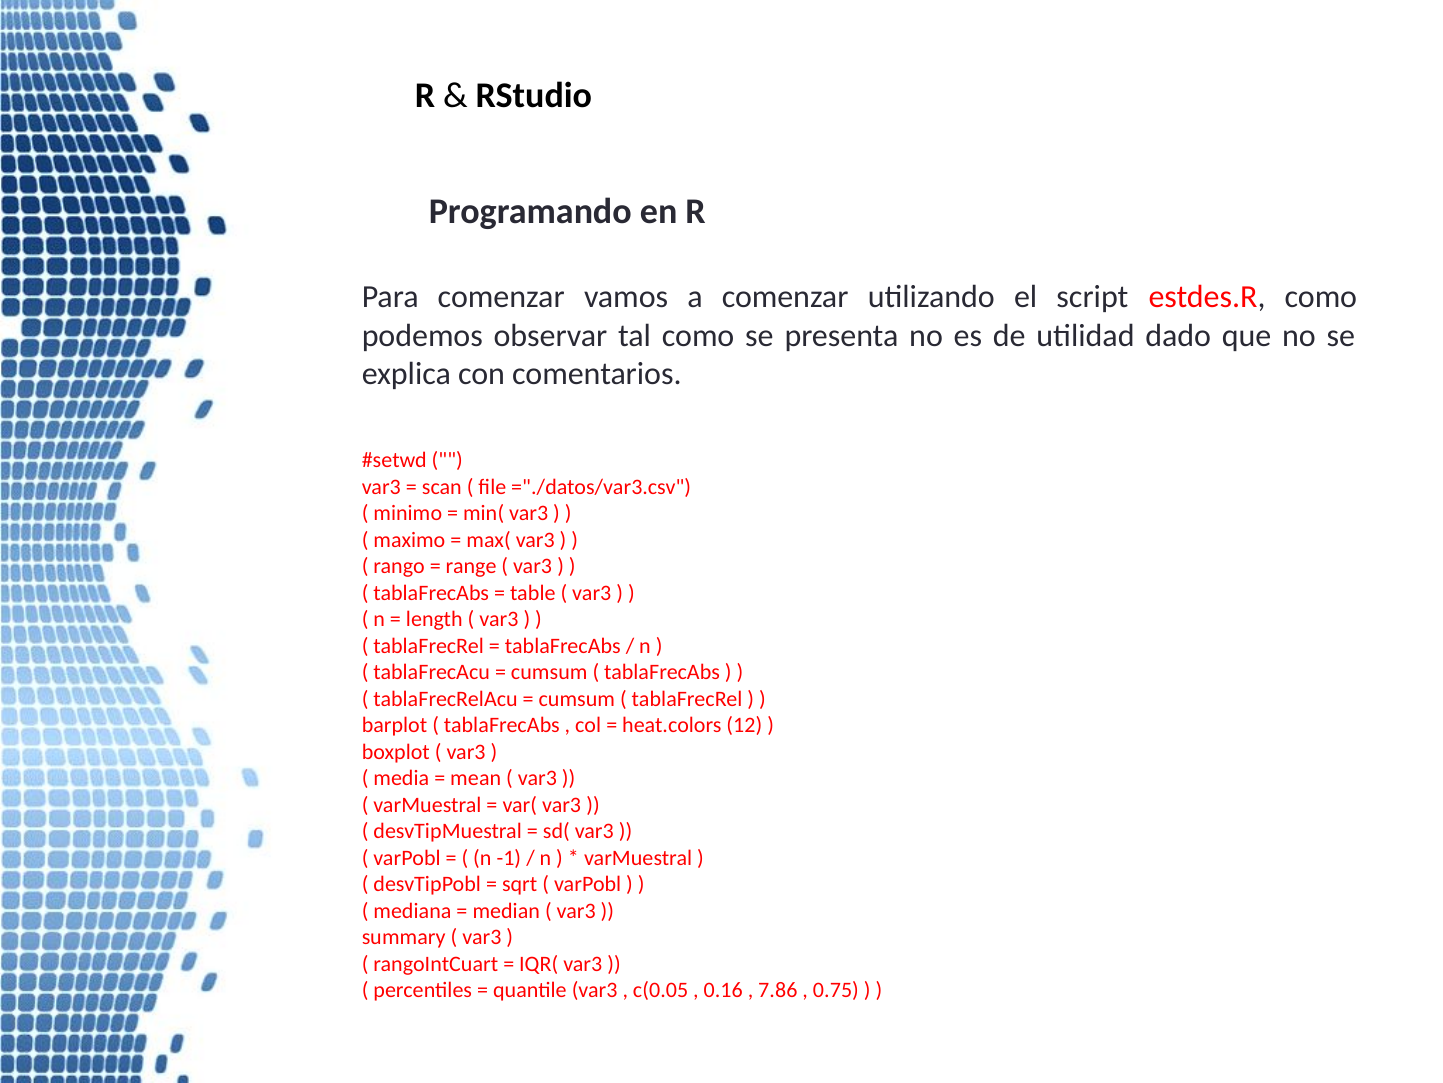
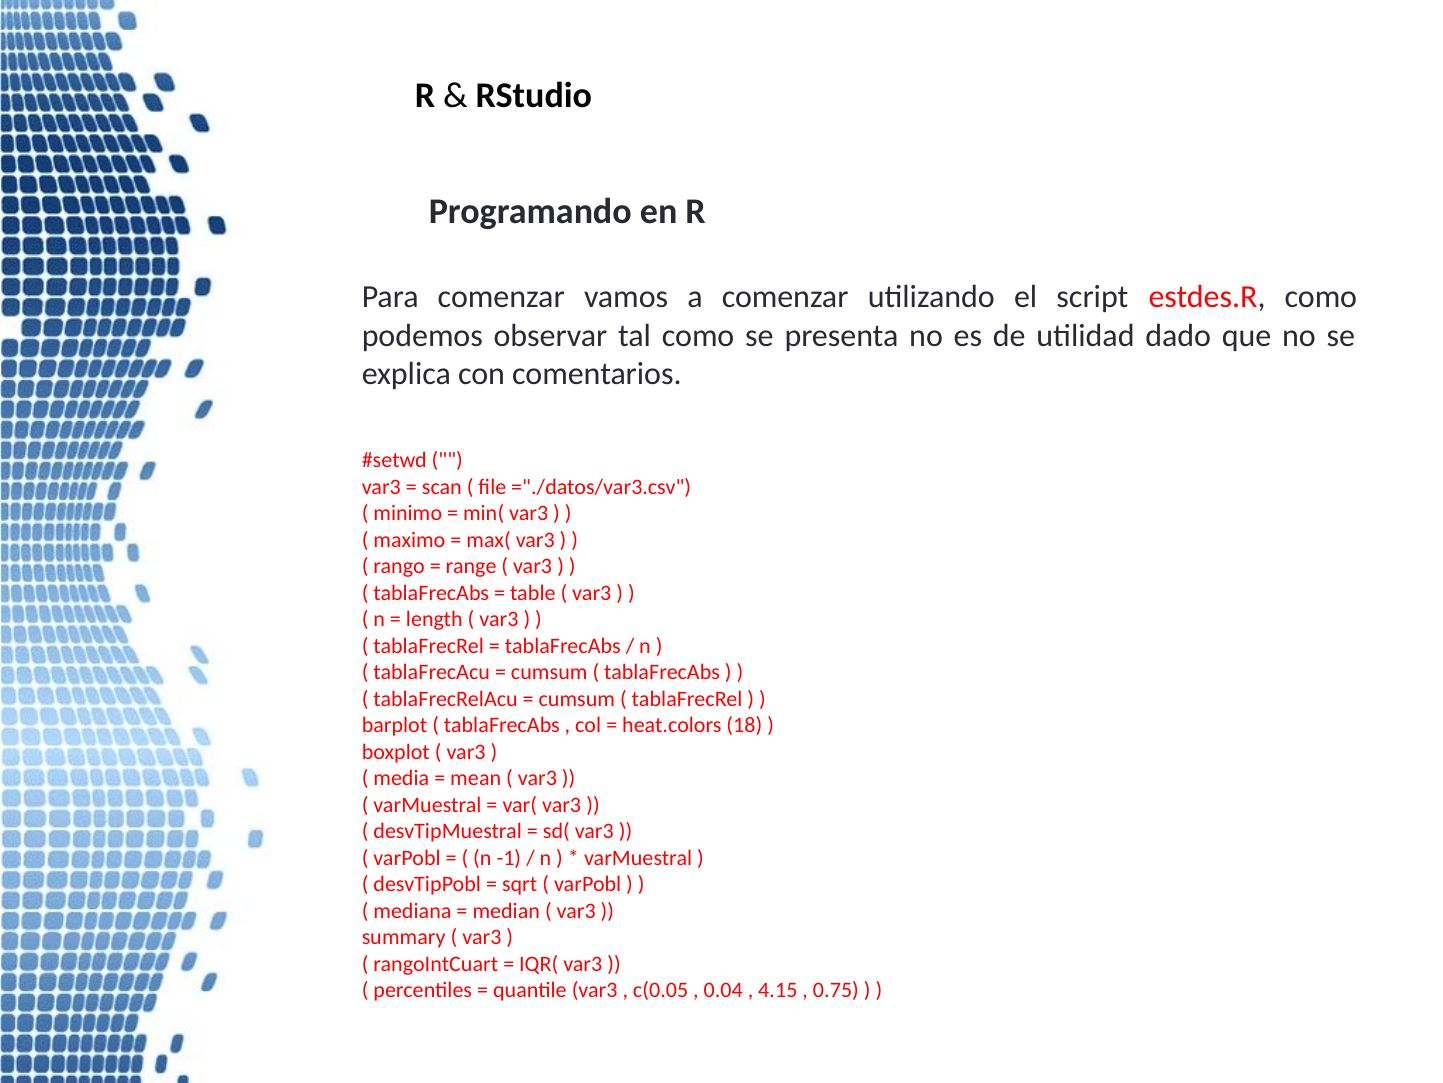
12: 12 -> 18 (744, 725)
0.16: 0.16 -> 0.04 (723, 990)
7.86: 7.86 -> 4.15 (778, 990)
